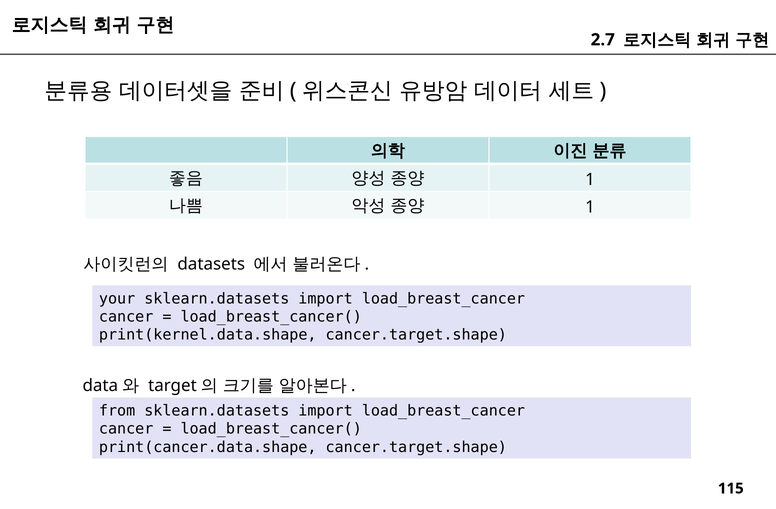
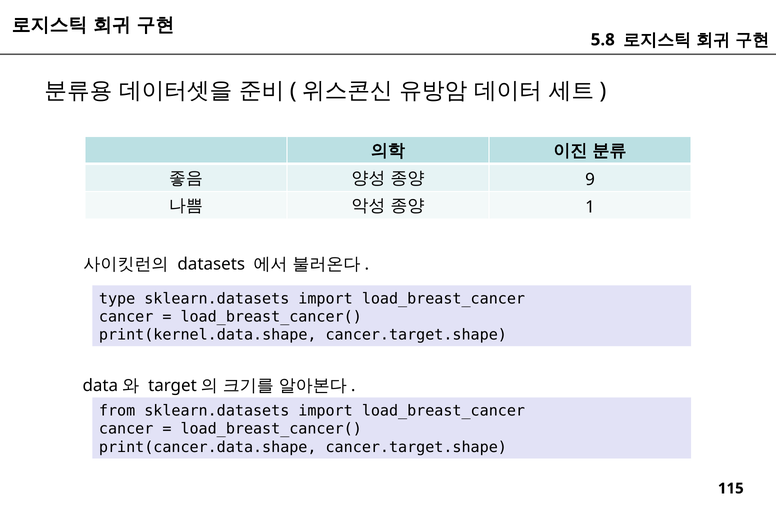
2.7: 2.7 -> 5.8 (603, 40)
1: 1 -> 9 (590, 180)
your: your -> type (117, 299)
